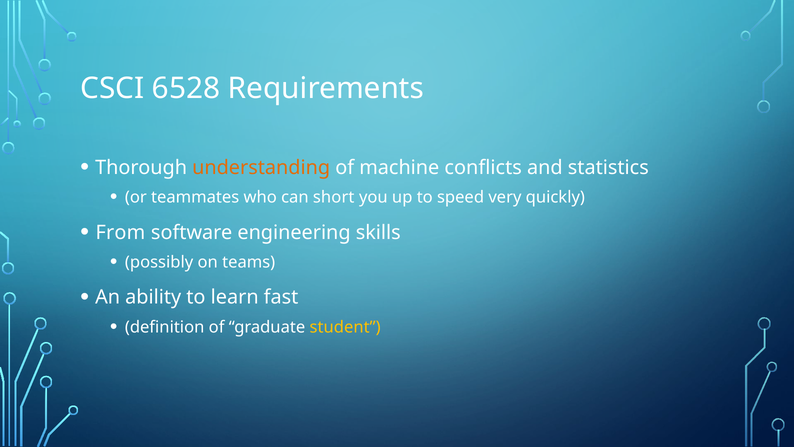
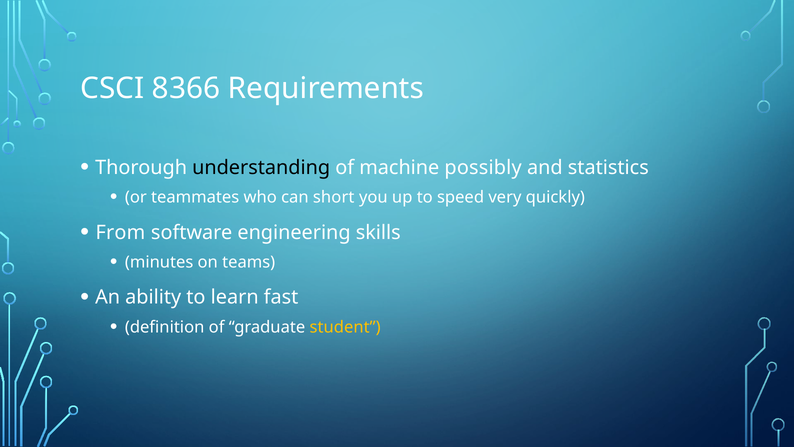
6528: 6528 -> 8366 (186, 88)
understanding colour: orange -> black (261, 168)
conflicts: conflicts -> possibly (483, 168)
possibly: possibly -> minutes (159, 262)
